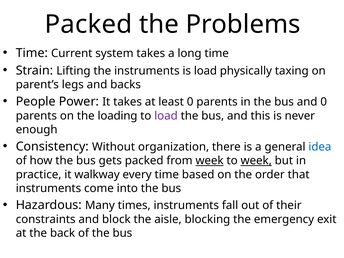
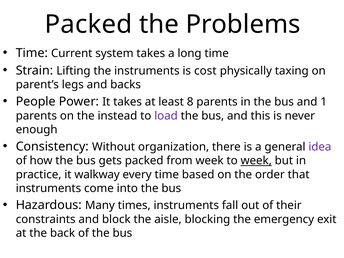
is load: load -> cost (205, 71)
least 0: 0 -> 8 (190, 102)
and 0: 0 -> 1 (324, 102)
loading: loading -> instead (117, 116)
idea colour: blue -> purple (320, 147)
week underline: present -> none (210, 161)
